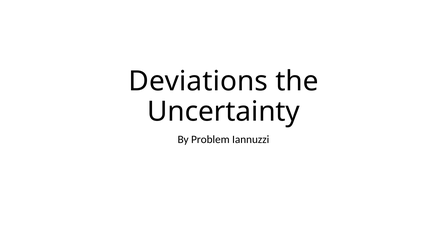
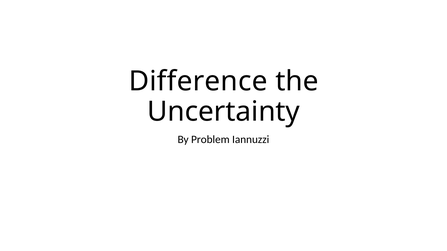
Deviations: Deviations -> Difference (198, 82)
